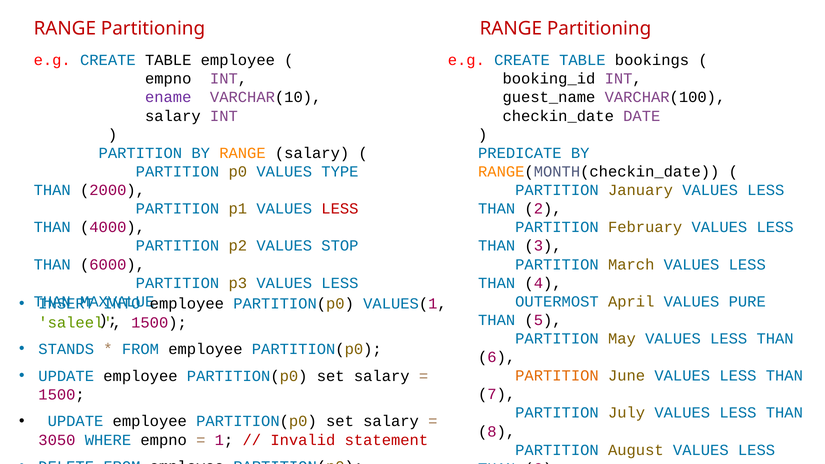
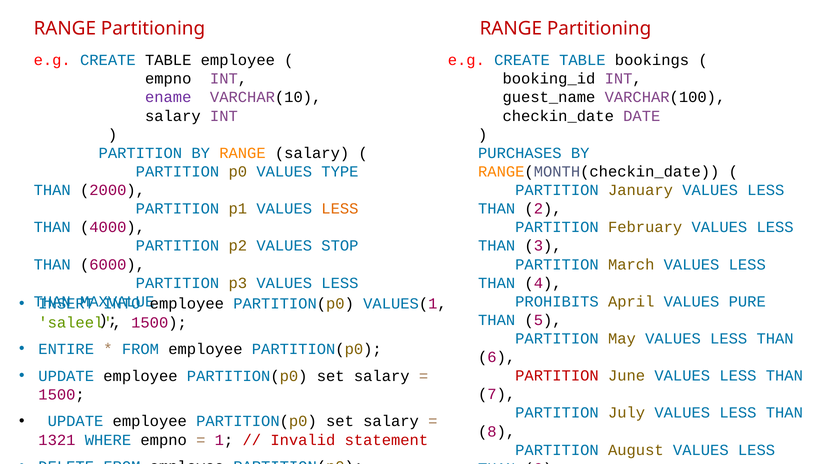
PREDICATE: PREDICATE -> PURCHASES (520, 153)
LESS colour: red -> orange (340, 209)
OUTERMOST: OUTERMOST -> PROHIBITS (557, 302)
STANDS: STANDS -> ENTIRE (66, 349)
PARTITION colour: orange -> red (557, 376)
3050: 3050 -> 1321 (57, 440)
